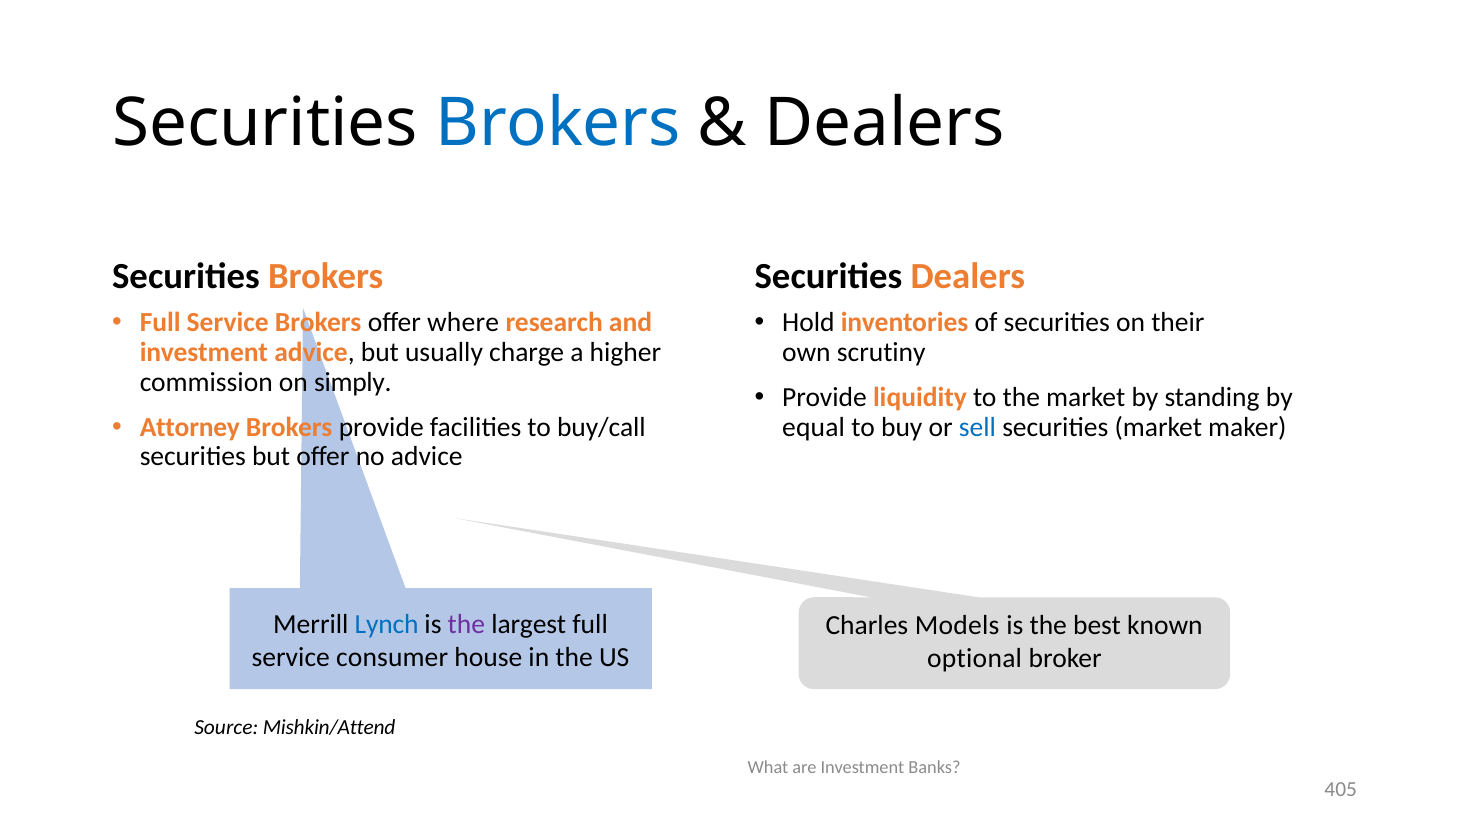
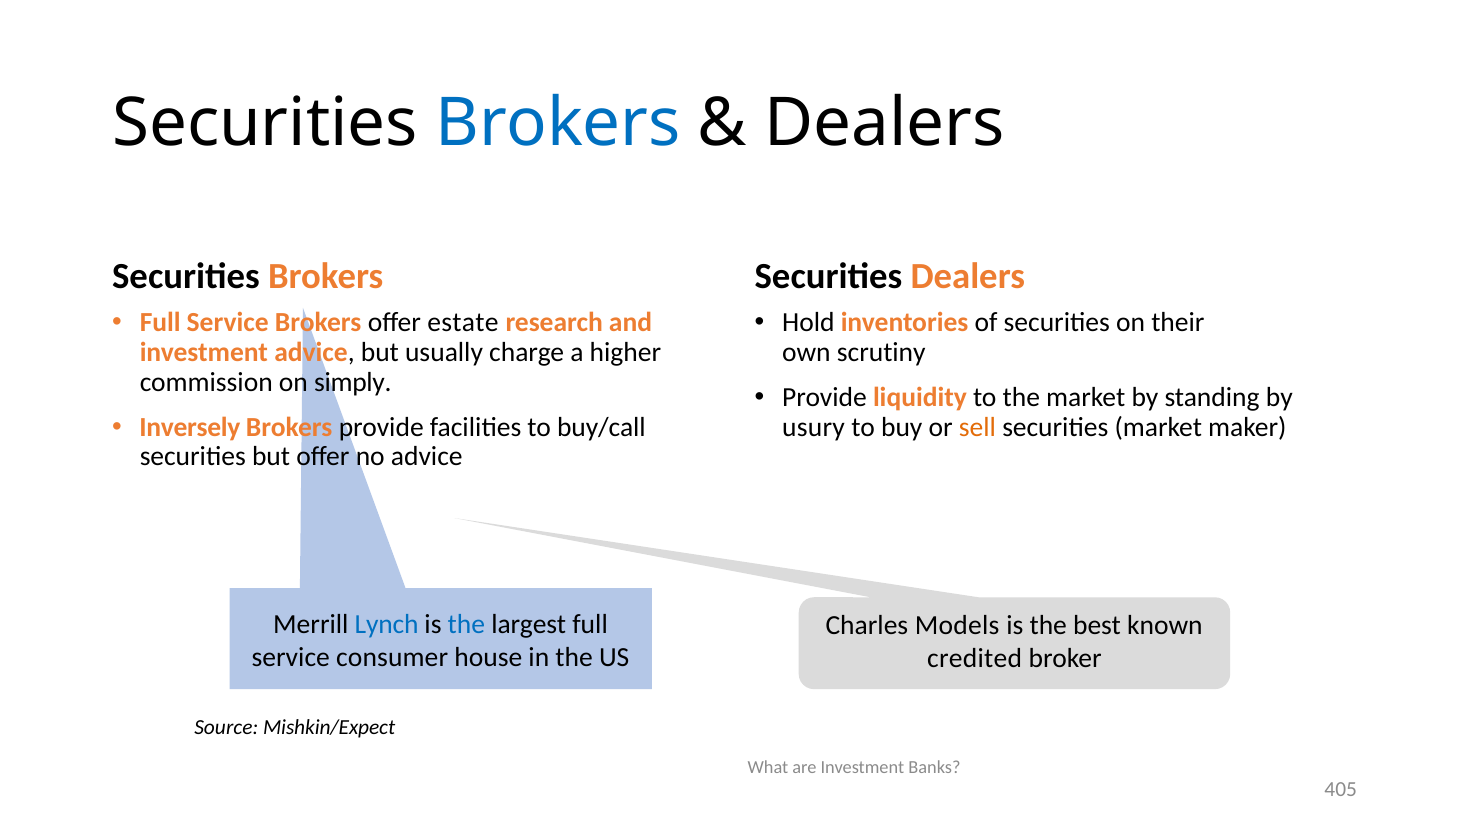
where: where -> estate (463, 322)
Attorney: Attorney -> Inversely (190, 427)
equal: equal -> usury (814, 427)
sell colour: blue -> orange (977, 427)
the colour: purple -> blue (466, 623)
optional: optional -> credited (975, 658)
Mishkin/Attend: Mishkin/Attend -> Mishkin/Expect (329, 726)
